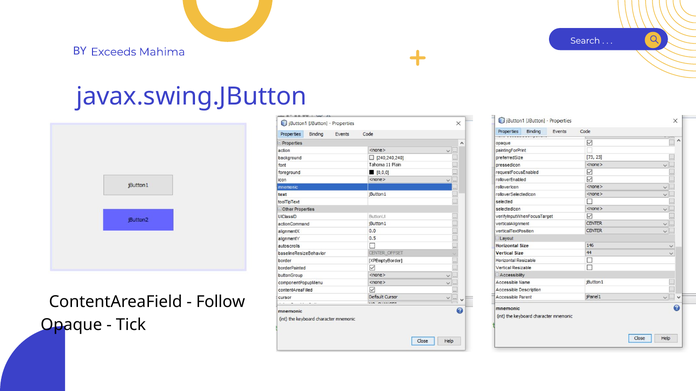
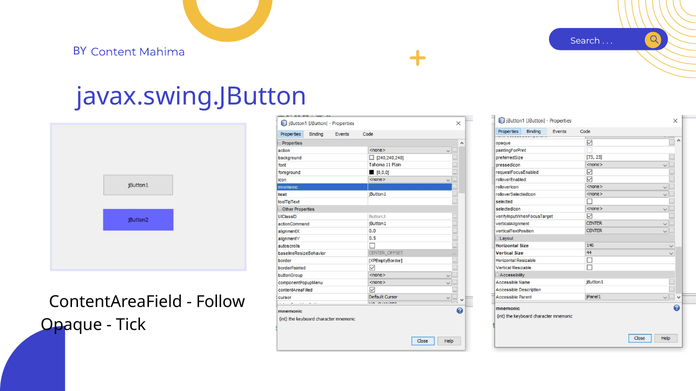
Exceeds: Exceeds -> Content (114, 52)
